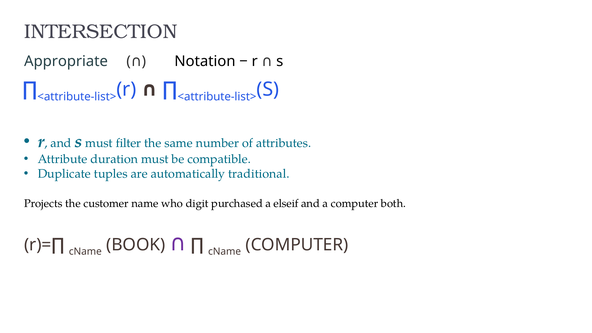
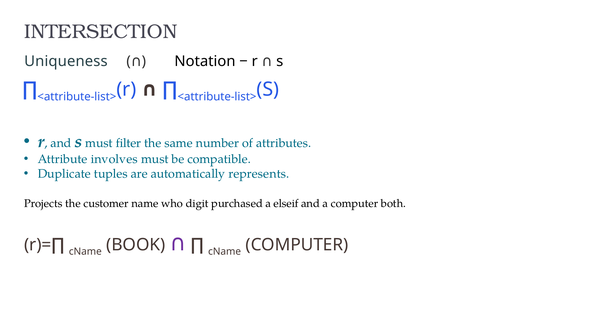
Appropriate: Appropriate -> Uniqueness (66, 61)
duration: duration -> involves (114, 159)
traditional: traditional -> represents (259, 174)
